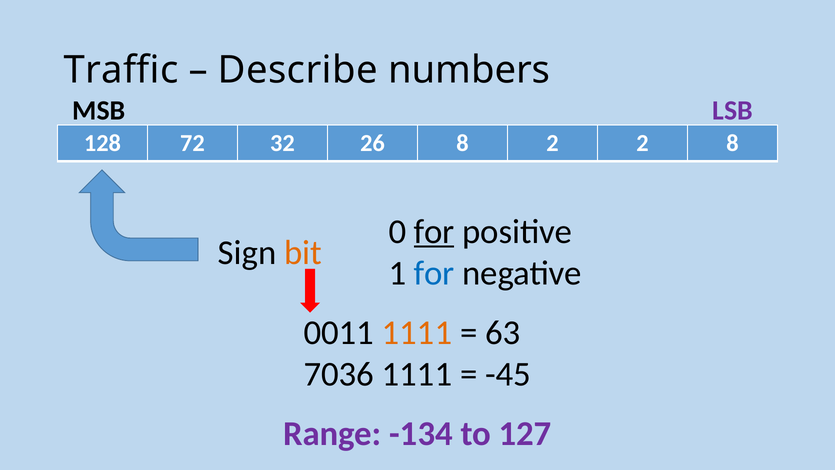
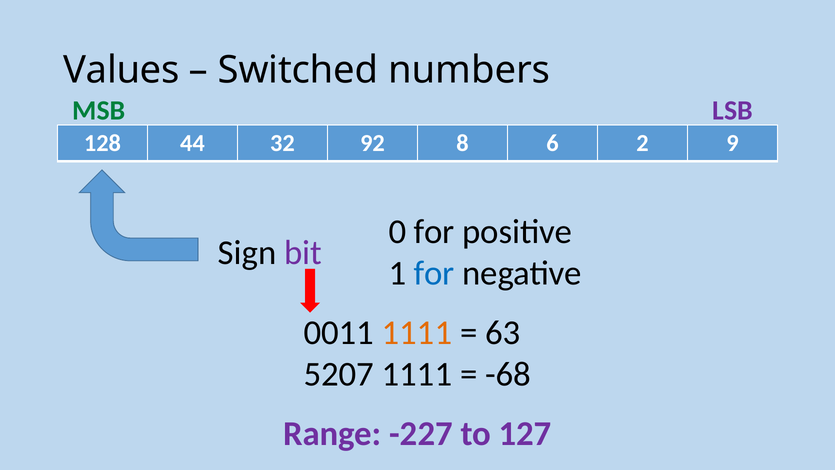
Traffic: Traffic -> Values (121, 70)
Describe: Describe -> Switched (298, 70)
MSB colour: black -> green (99, 110)
72: 72 -> 44 (192, 143)
26: 26 -> 92 (372, 143)
8 2: 2 -> 6 (552, 143)
2 8: 8 -> 9 (733, 143)
for underline: present -> none (434, 232)
bit colour: orange -> purple (303, 253)
7036: 7036 -> 5207 (339, 374)
-45: -45 -> -68 (508, 374)
-134: -134 -> -227 (421, 433)
